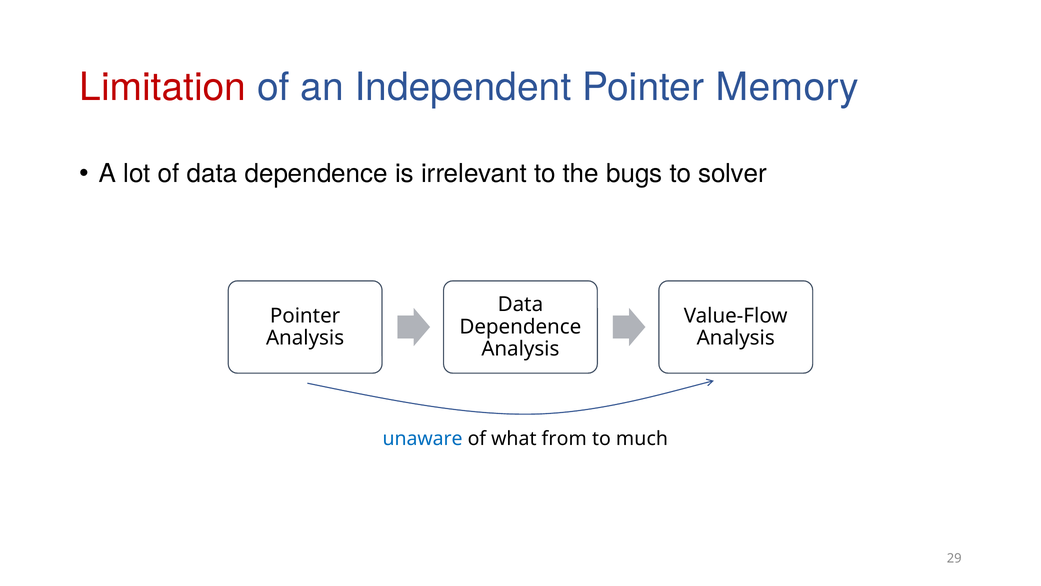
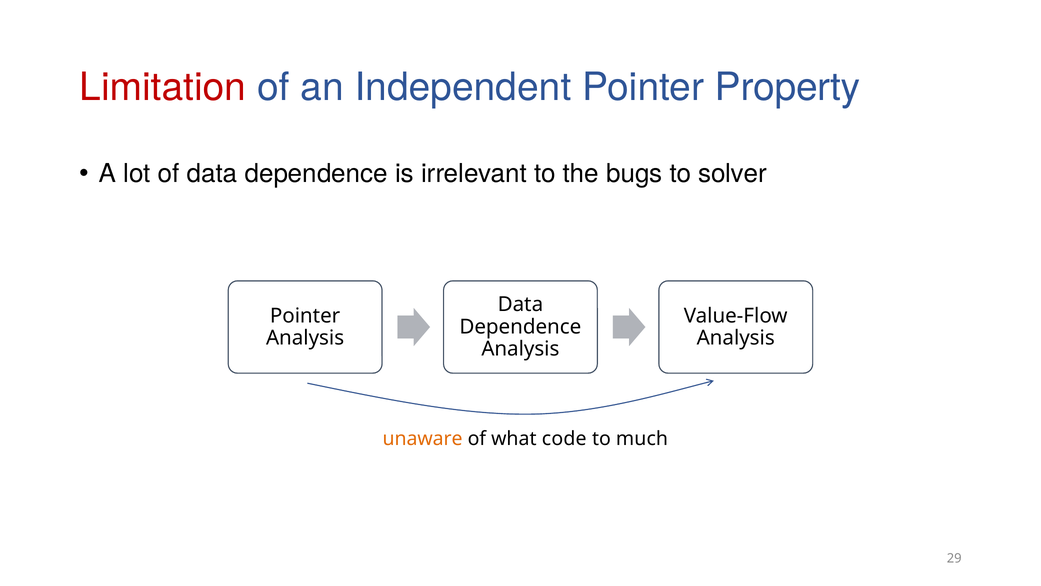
Memory: Memory -> Property (788, 87)
unaware colour: blue -> orange (423, 438)
from: from -> code (564, 438)
